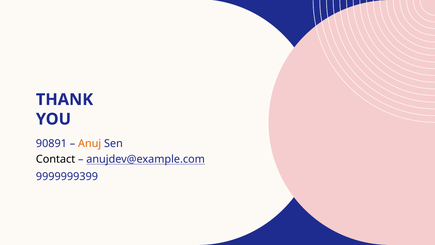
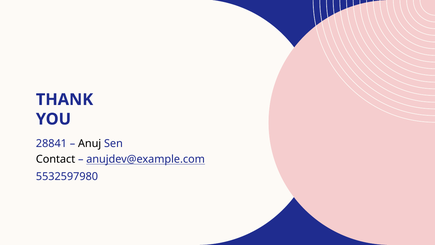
90891: 90891 -> 28841 (51, 143)
Anuj colour: orange -> black (90, 143)
9999999399: 9999999399 -> 5532597980 (67, 176)
